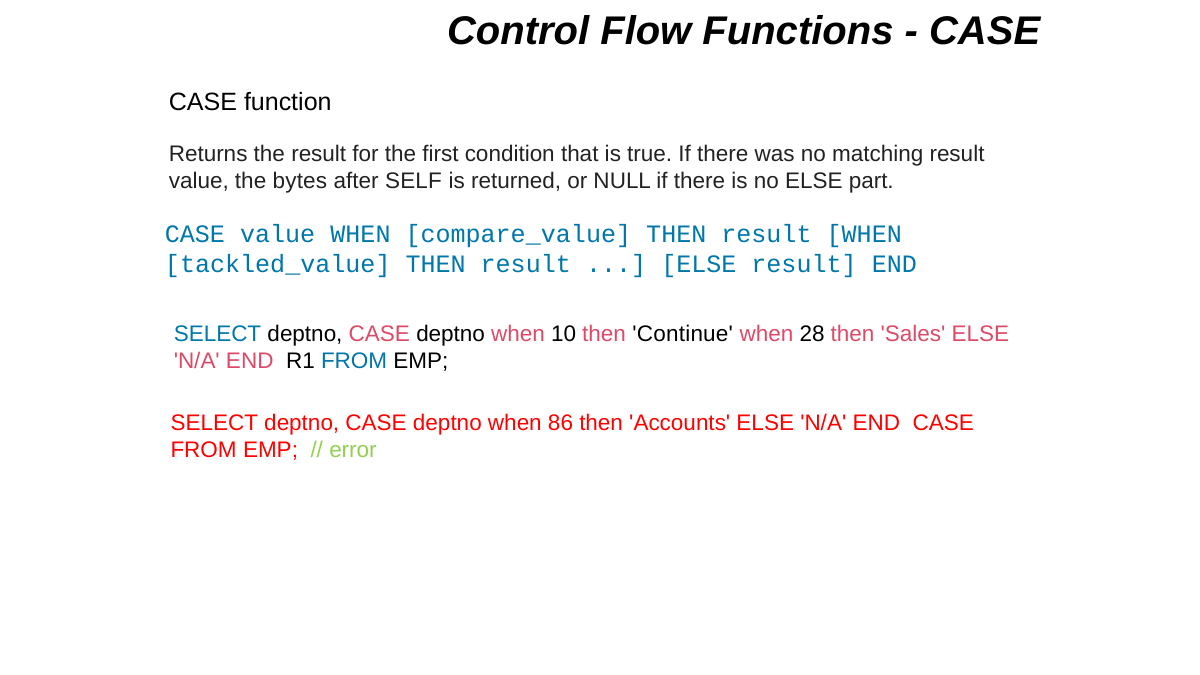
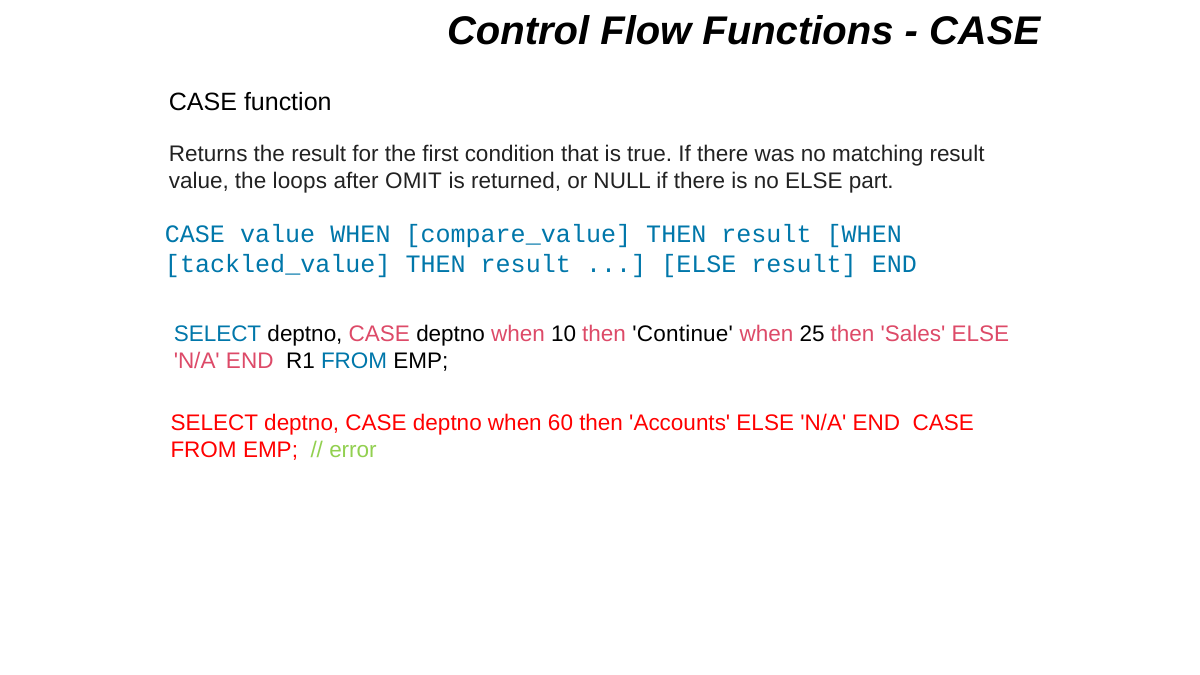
bytes: bytes -> loops (300, 181)
SELF: SELF -> OMIT (413, 181)
28: 28 -> 25 (812, 335)
86: 86 -> 60 (560, 423)
